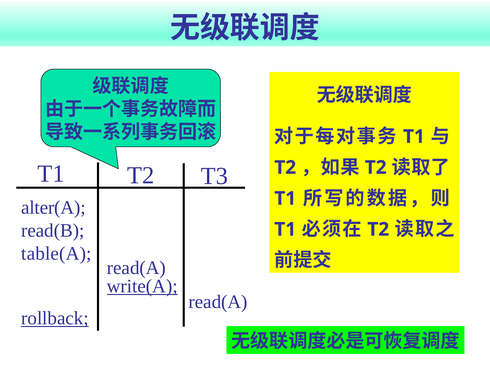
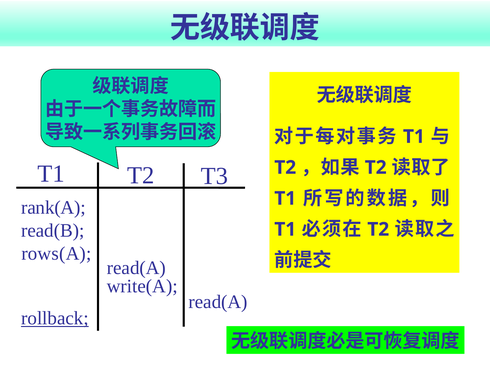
alter(A: alter(A -> rank(A (53, 207)
table(A: table(A -> rows(A (56, 253)
write(A underline: present -> none (142, 286)
